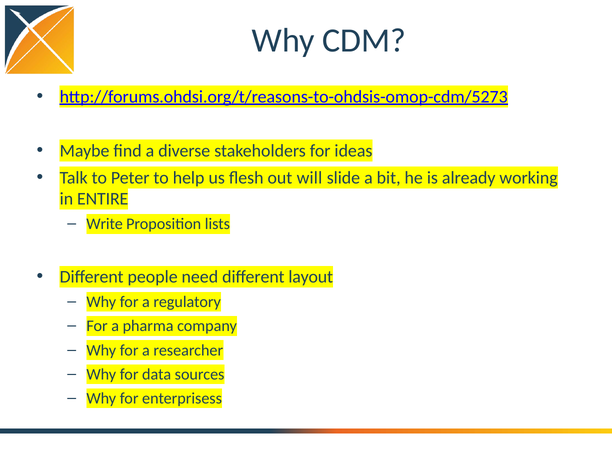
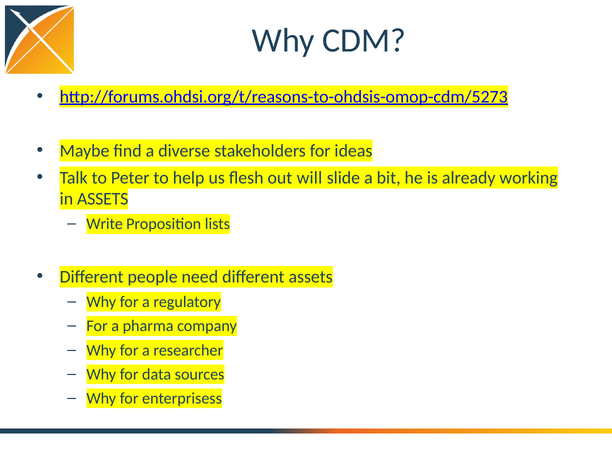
in ENTIRE: ENTIRE -> ASSETS (103, 199)
different layout: layout -> assets (311, 277)
